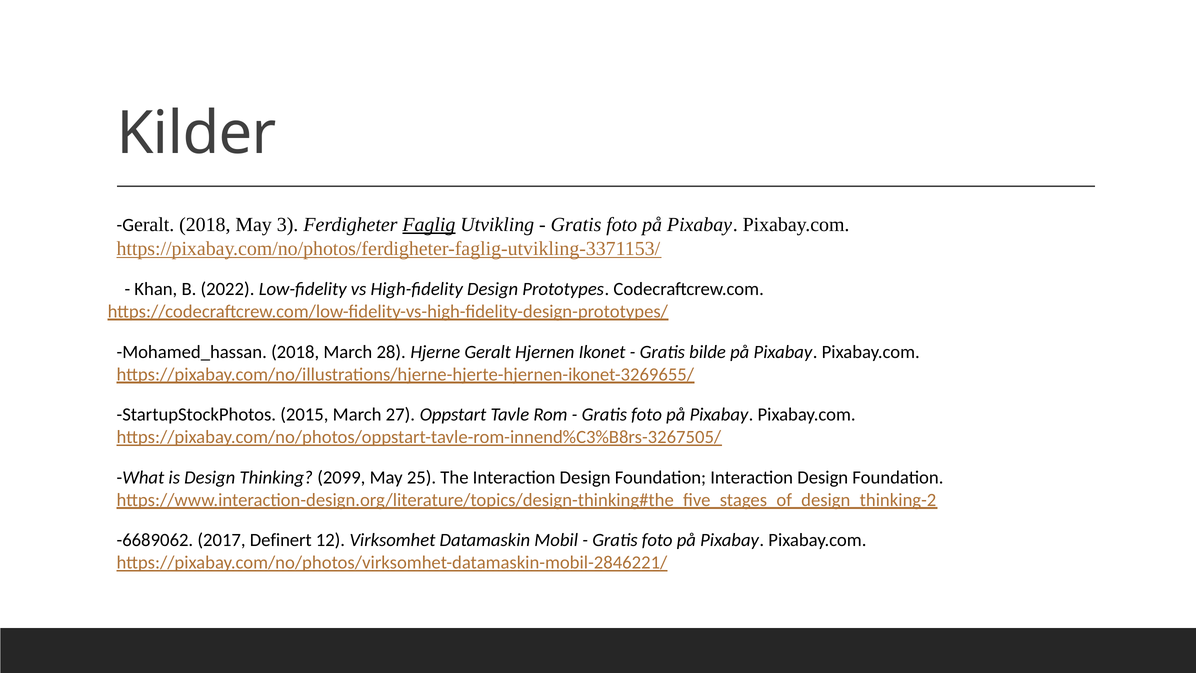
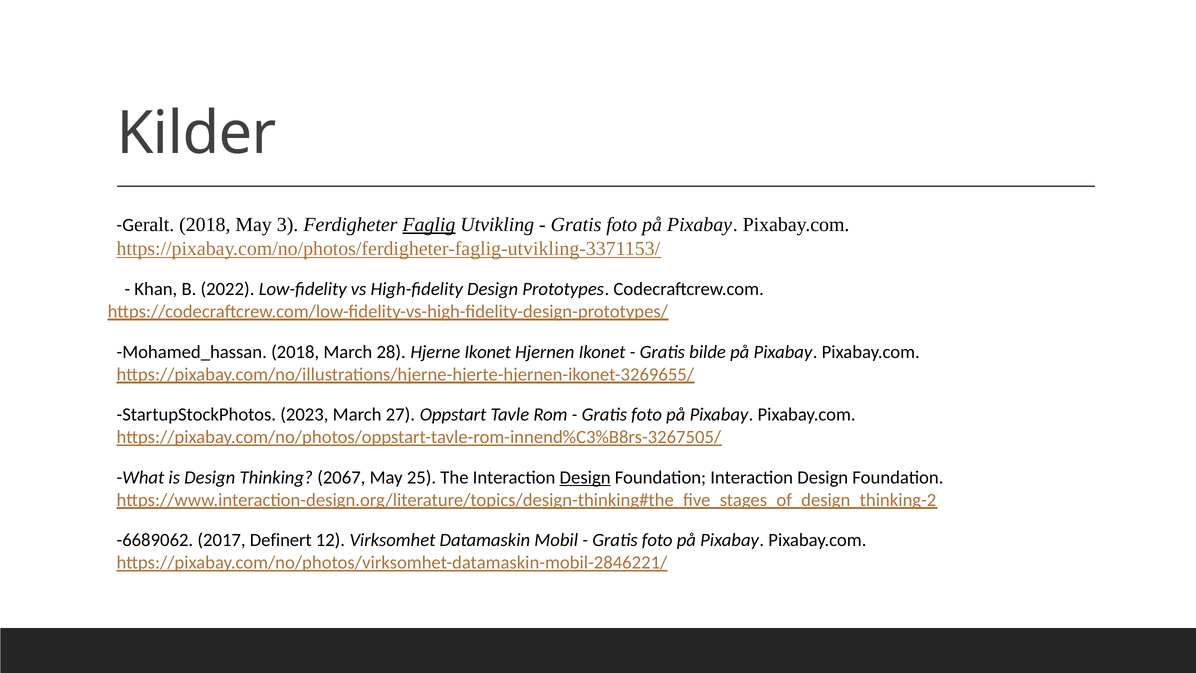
Hjerne Geralt: Geralt -> Ikonet (488, 352)
2015: 2015 -> 2023 (304, 415)
2099: 2099 -> 2067 (341, 477)
Design underline: none -> present (585, 477)
